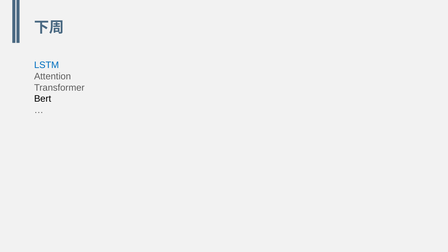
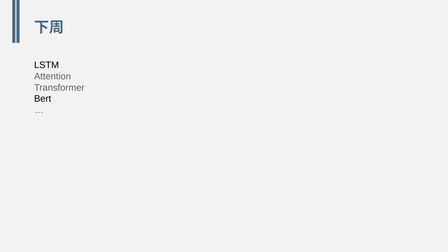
LSTM colour: blue -> black (47, 65)
